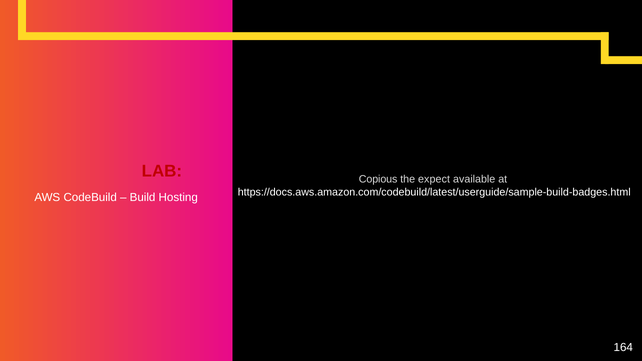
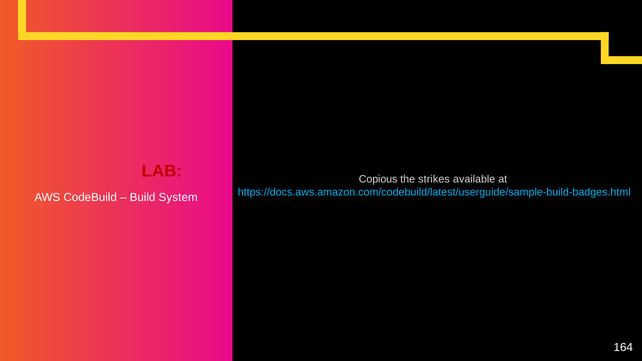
expect: expect -> strikes (434, 179)
https://docs.aws.amazon.com/codebuild/latest/userguide/sample-build-badges.html colour: white -> light blue (434, 192)
Hosting: Hosting -> System (178, 197)
